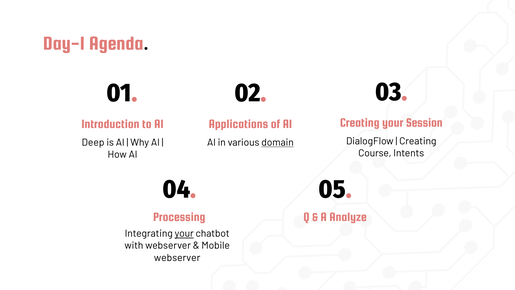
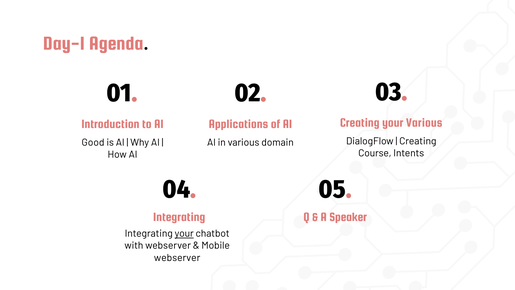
your Session: Session -> Various (424, 123)
Deep: Deep -> Good (93, 142)
domain underline: present -> none (278, 142)
Processing: Processing -> Integrating (179, 217)
Analyze: Analyze -> Speaker (348, 217)
